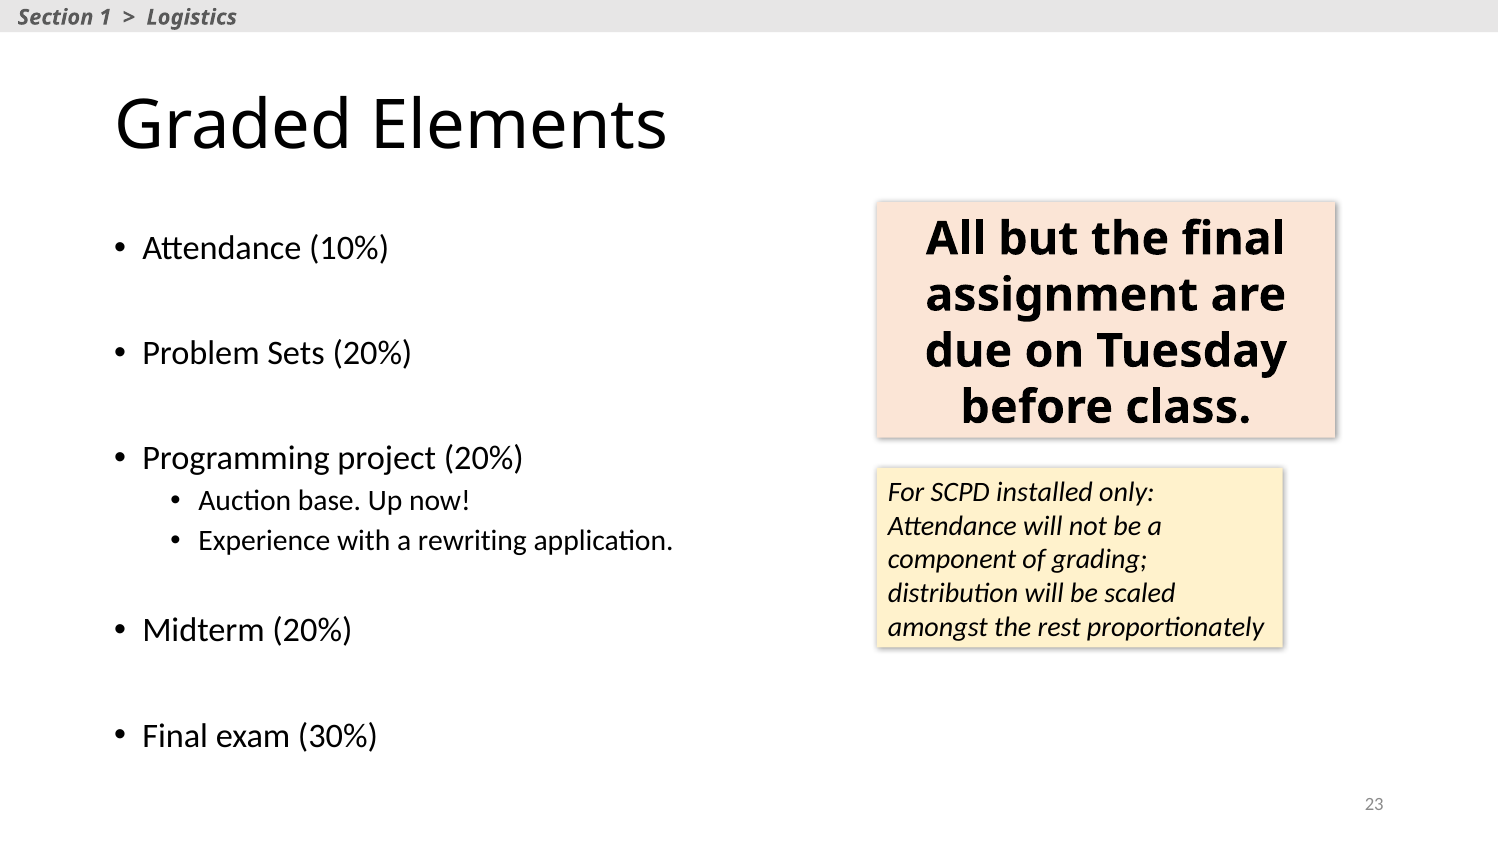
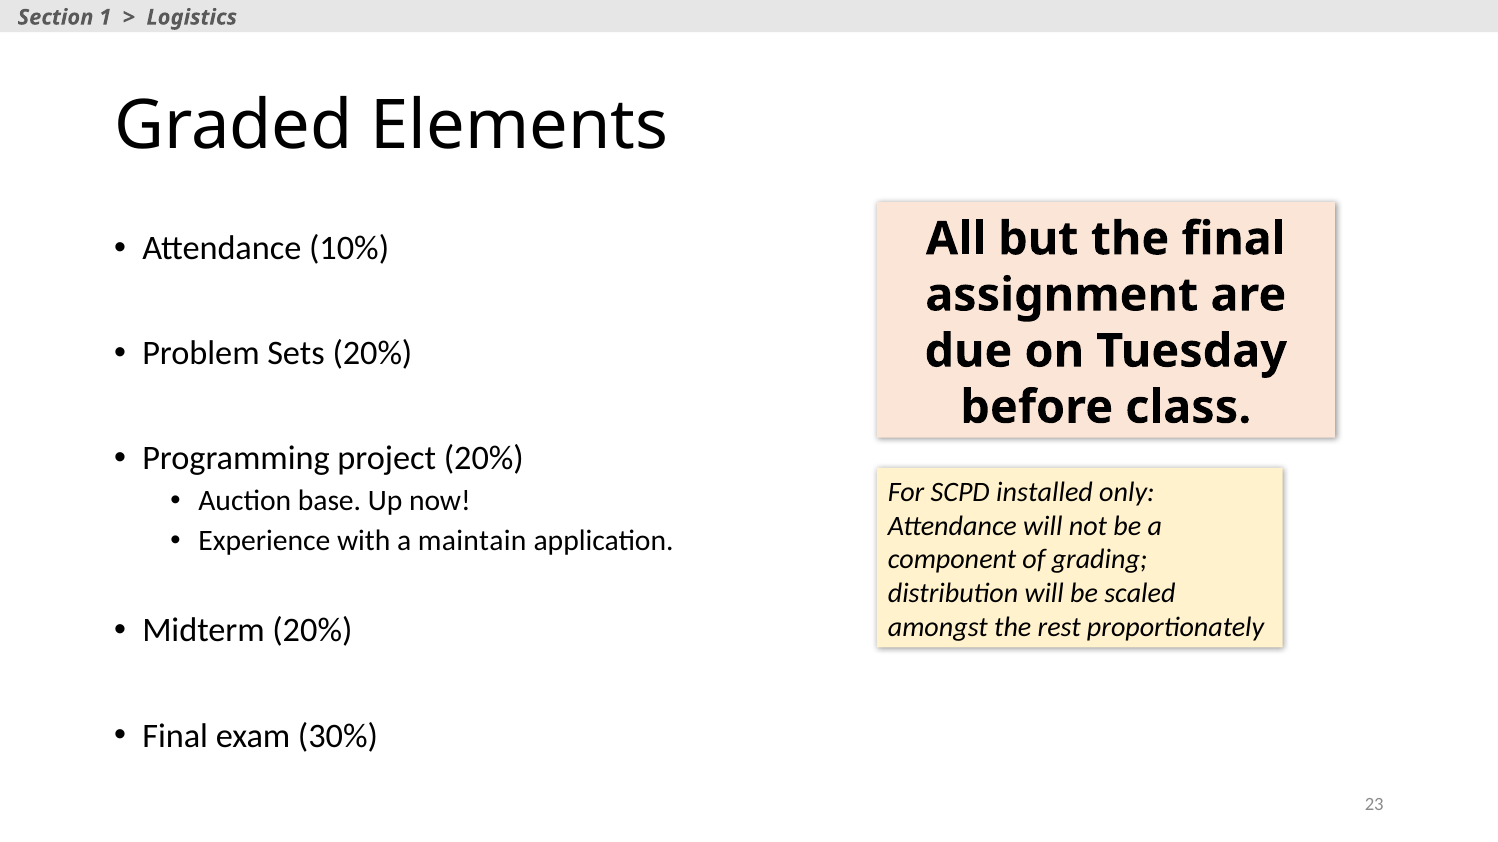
rewriting: rewriting -> maintain (472, 541)
